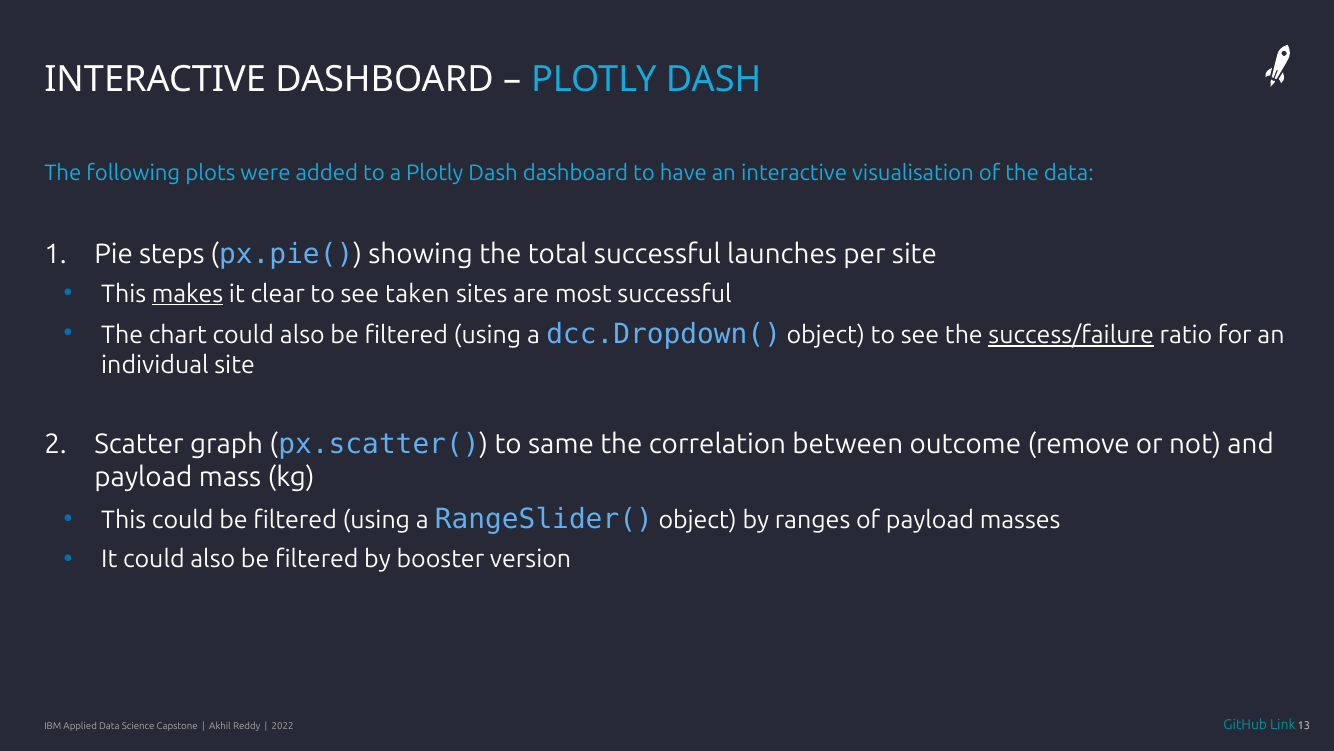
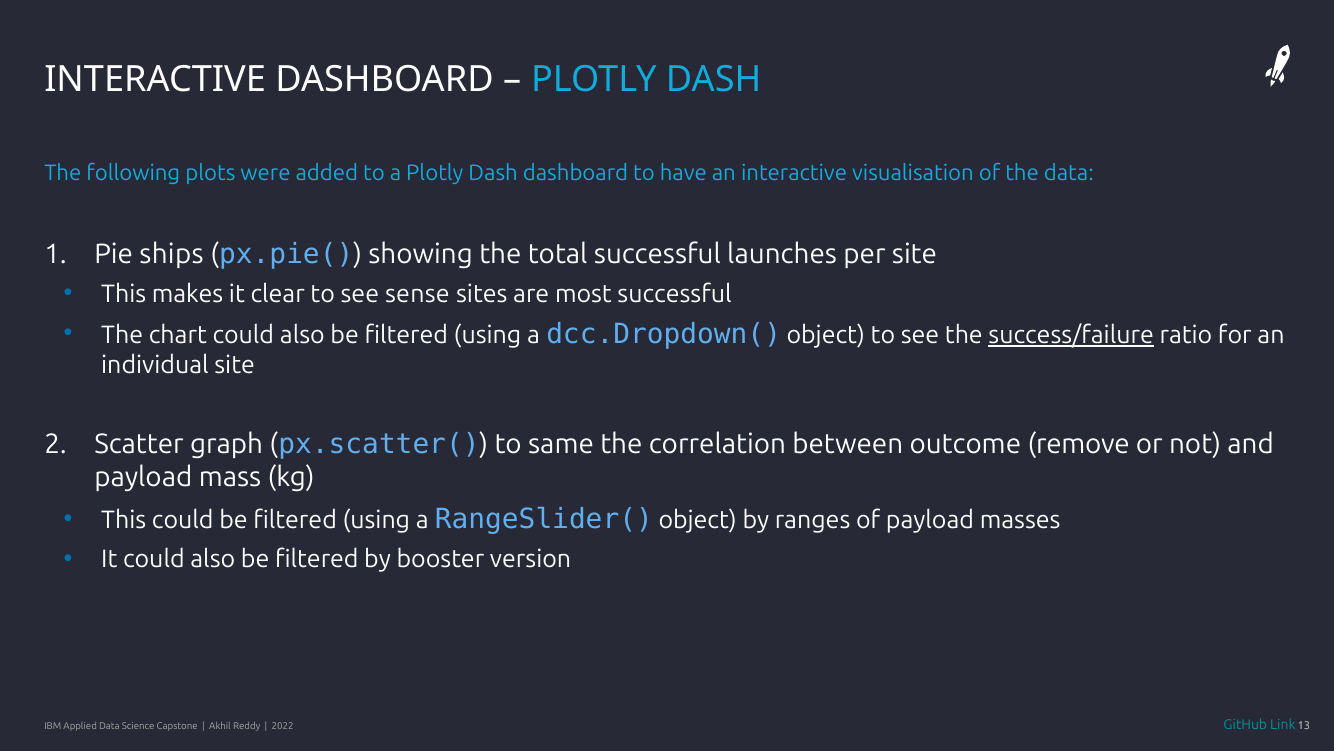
steps: steps -> ships (172, 254)
makes underline: present -> none (188, 294)
taken: taken -> sense (417, 294)
